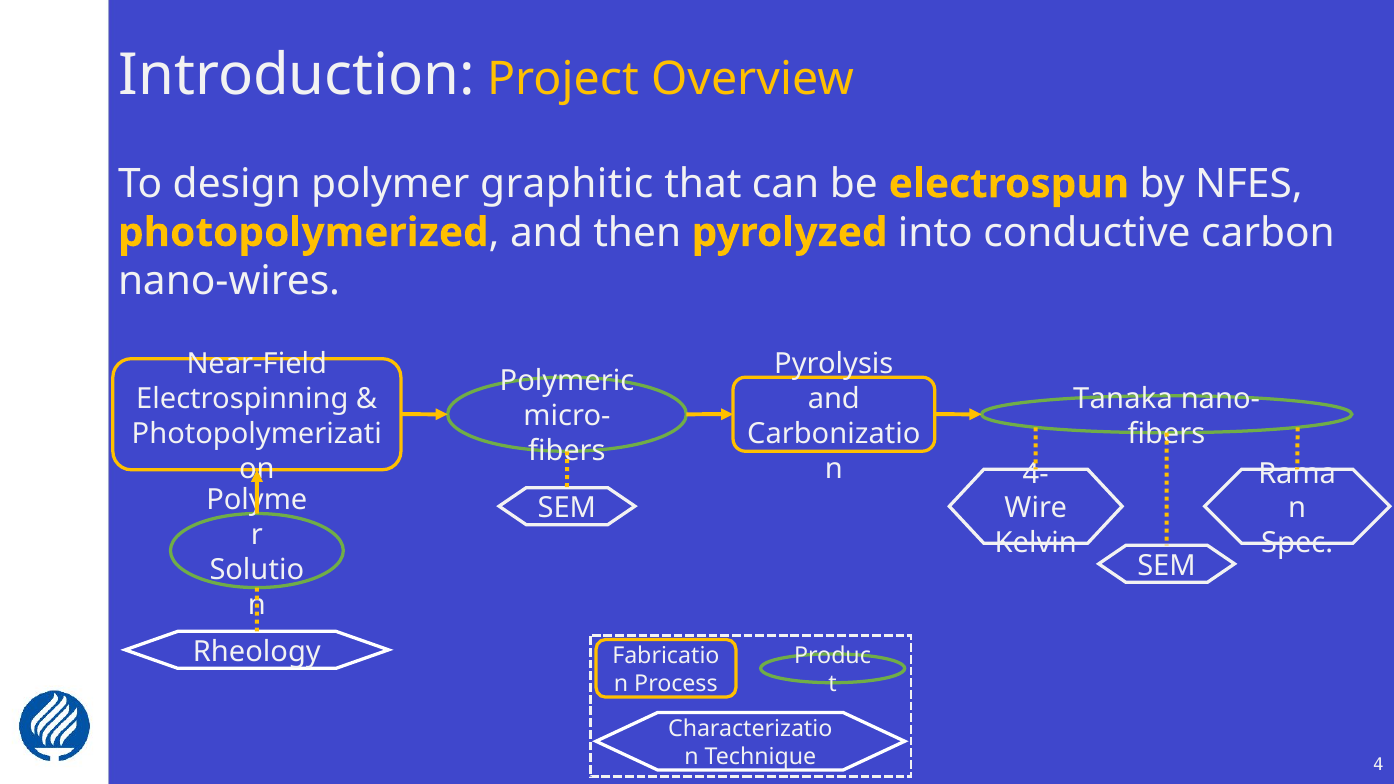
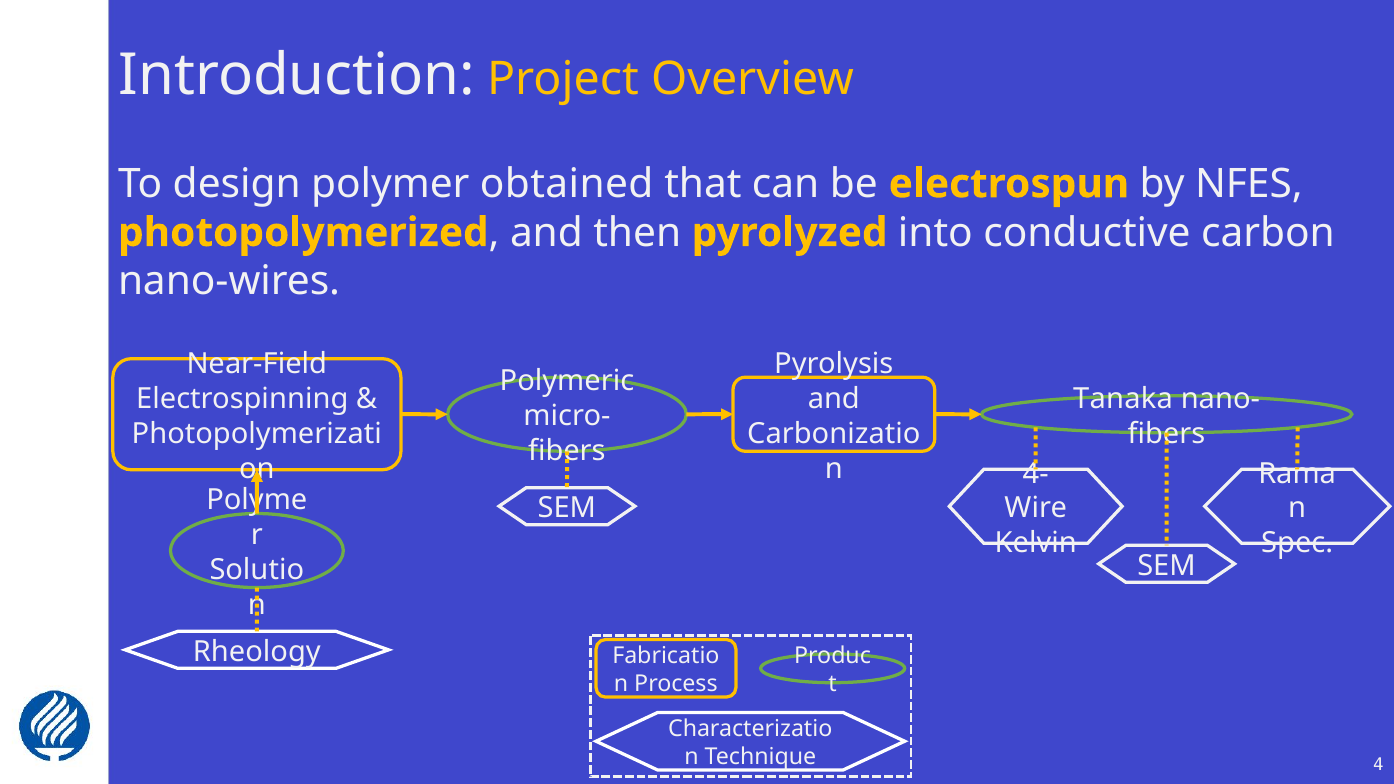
graphitic: graphitic -> obtained (567, 184)
